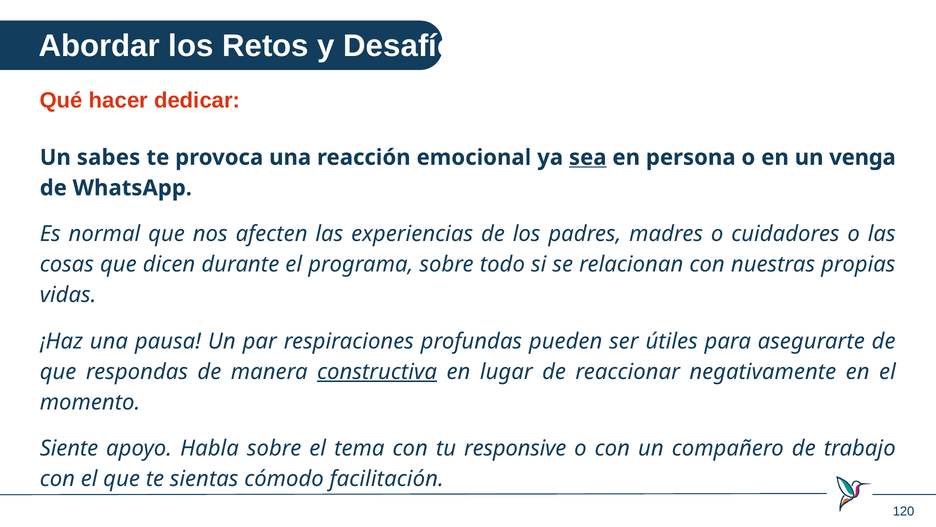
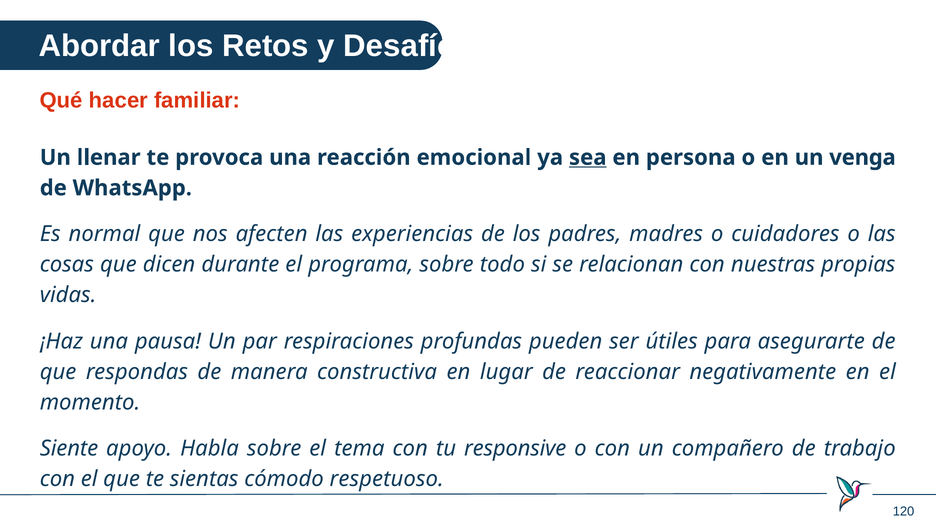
dedicar: dedicar -> familiar (197, 100)
sabes: sabes -> llenar (109, 157)
constructiva underline: present -> none (377, 371)
facilitación: facilitación -> respetuoso (387, 478)
